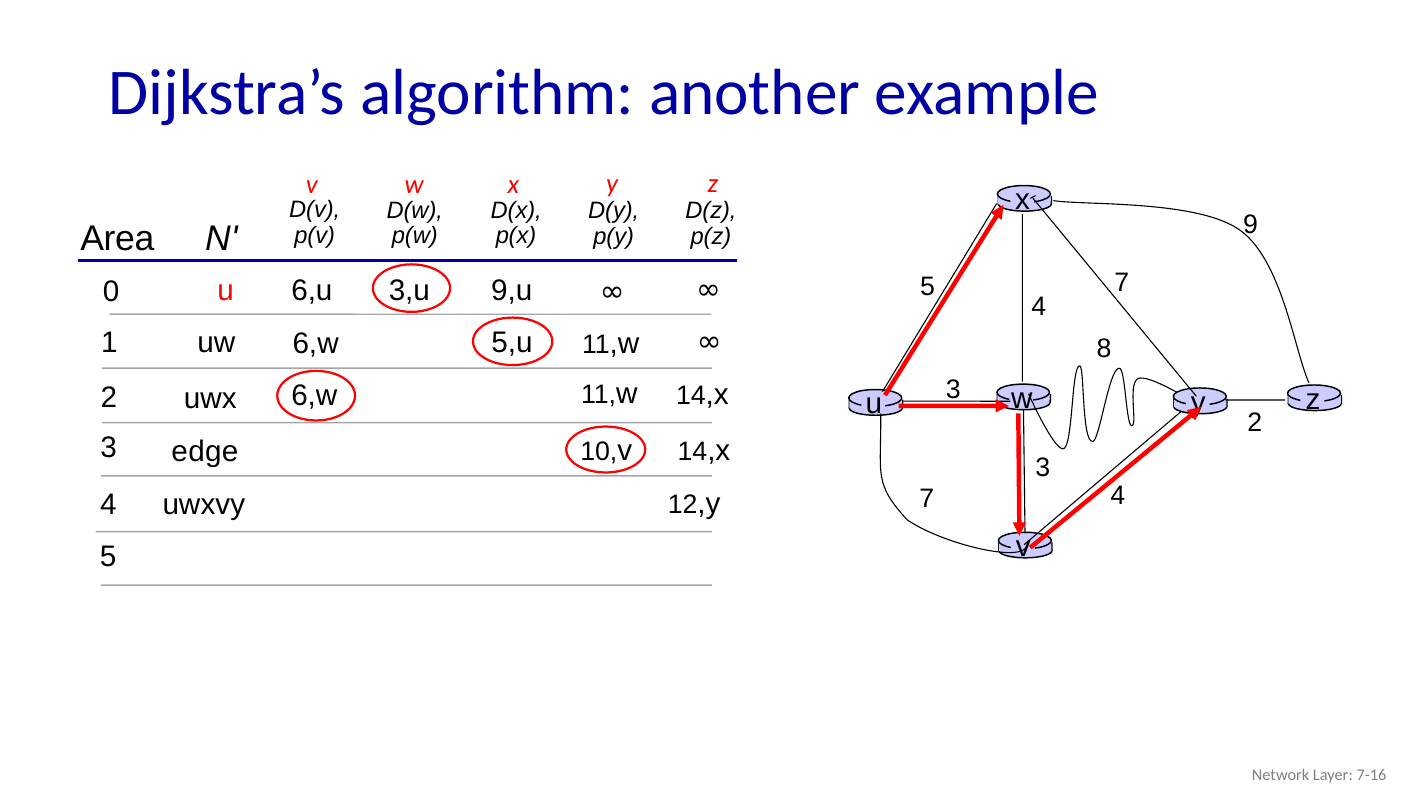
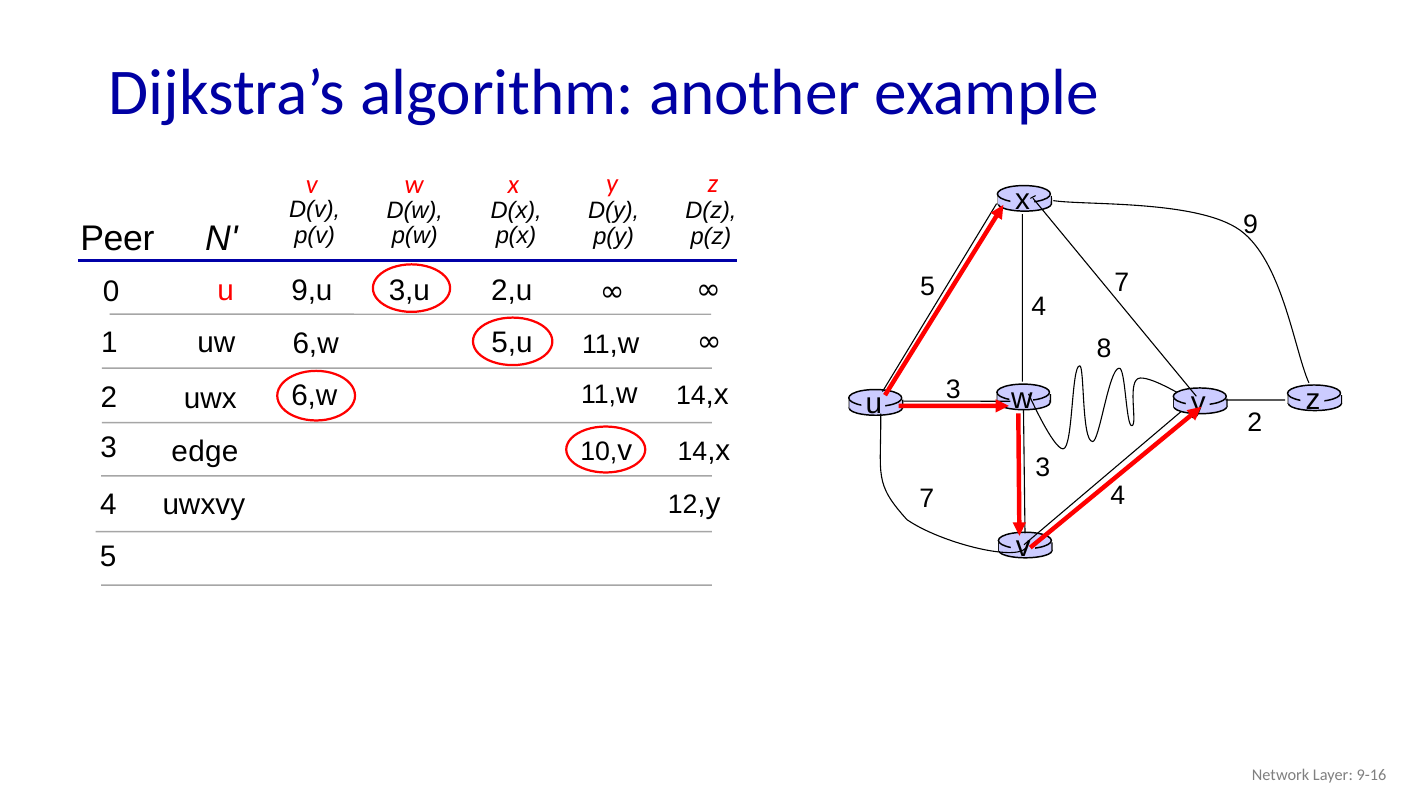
Area: Area -> Peer (117, 238)
6,u: 6,u -> 9,u (312, 291)
9,u: 9,u -> 2,u (512, 291)
7-16: 7-16 -> 9-16 (1371, 775)
